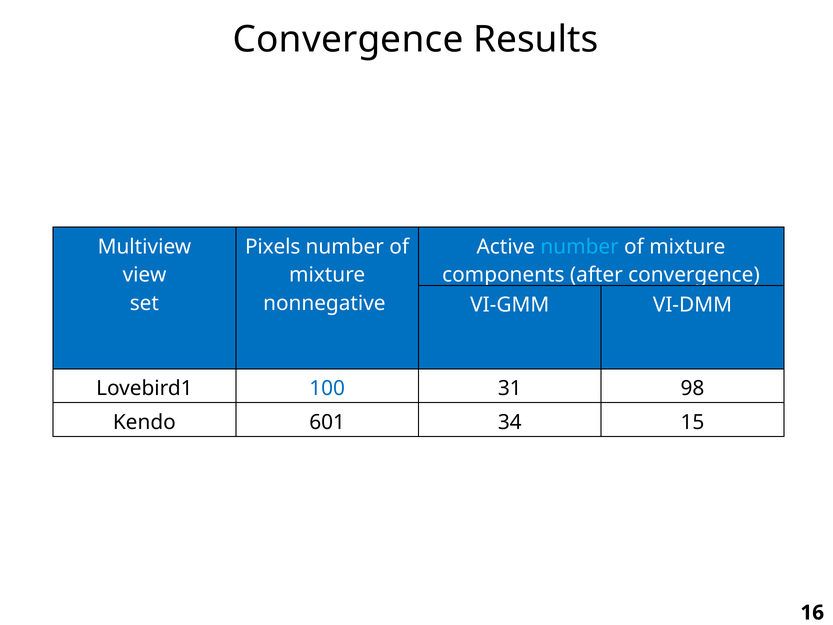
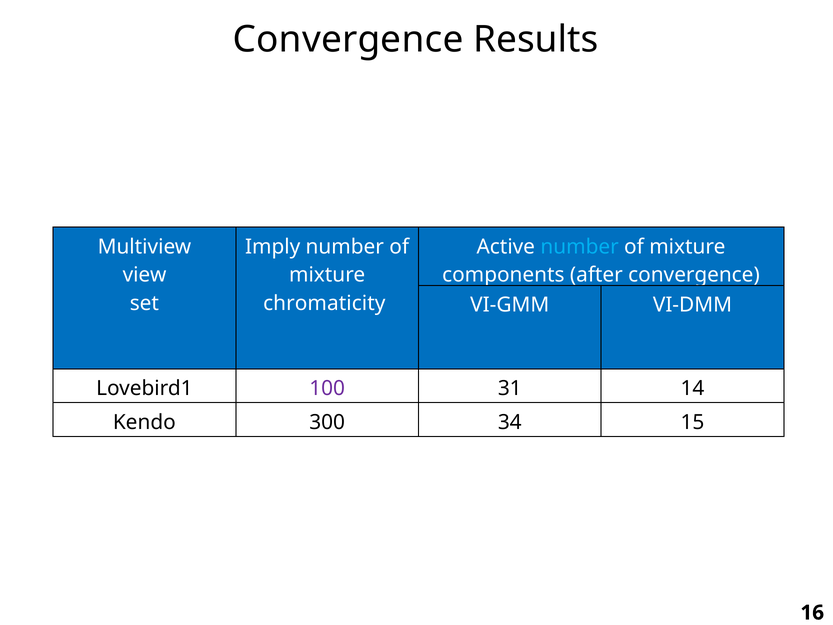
Pixels: Pixels -> Imply (273, 247)
nonnegative: nonnegative -> chromaticity (324, 303)
100 colour: blue -> purple (327, 388)
98: 98 -> 14 (692, 388)
601: 601 -> 300 (327, 422)
